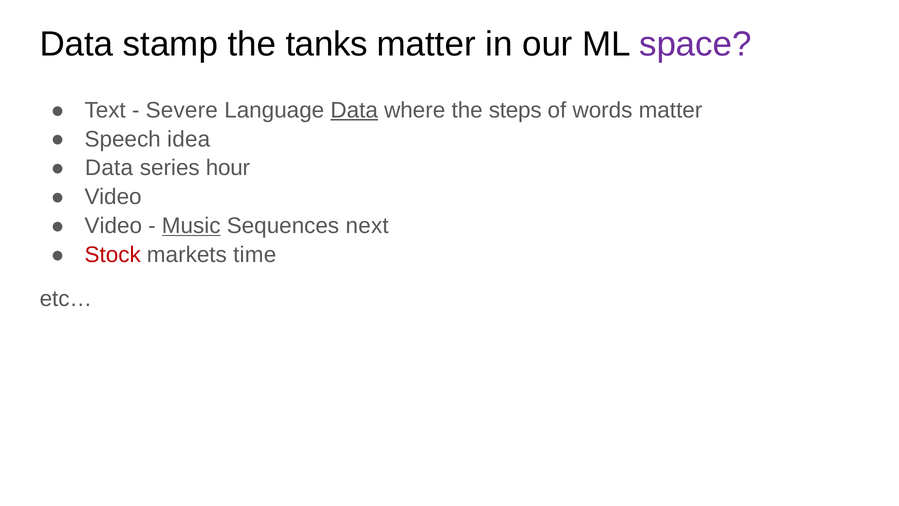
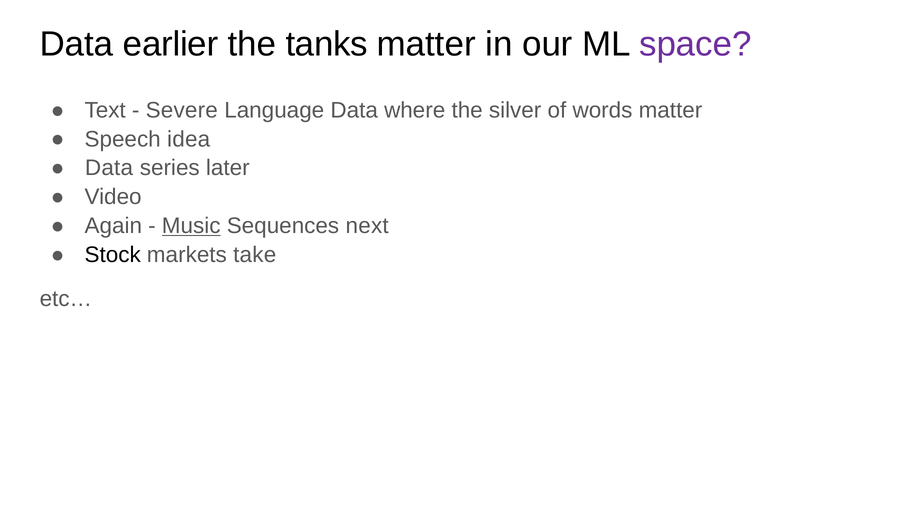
stamp: stamp -> earlier (171, 44)
Data underline: present -> none (354, 110)
steps: steps -> silver (515, 110)
hour: hour -> later (228, 168)
Video: Video -> Again (113, 226)
Stock colour: red -> black (113, 255)
time: time -> take (255, 255)
